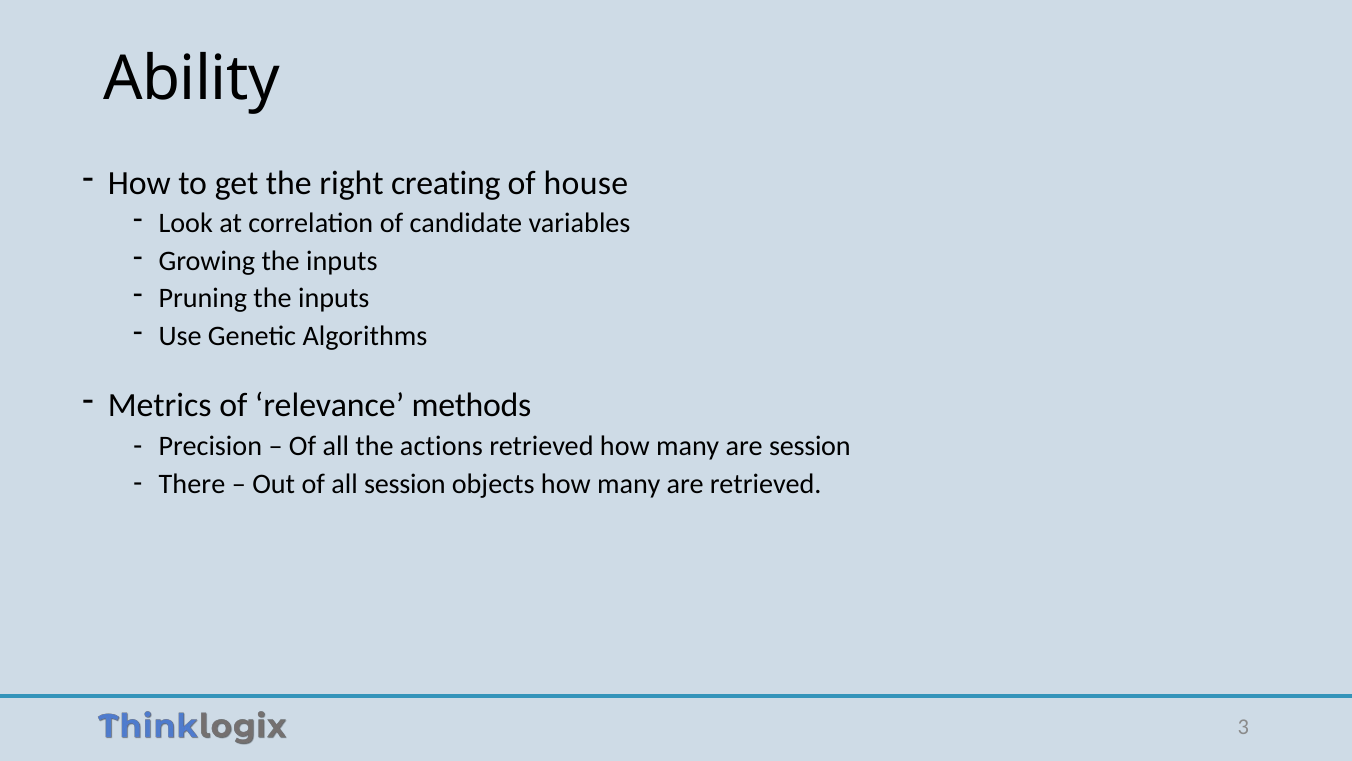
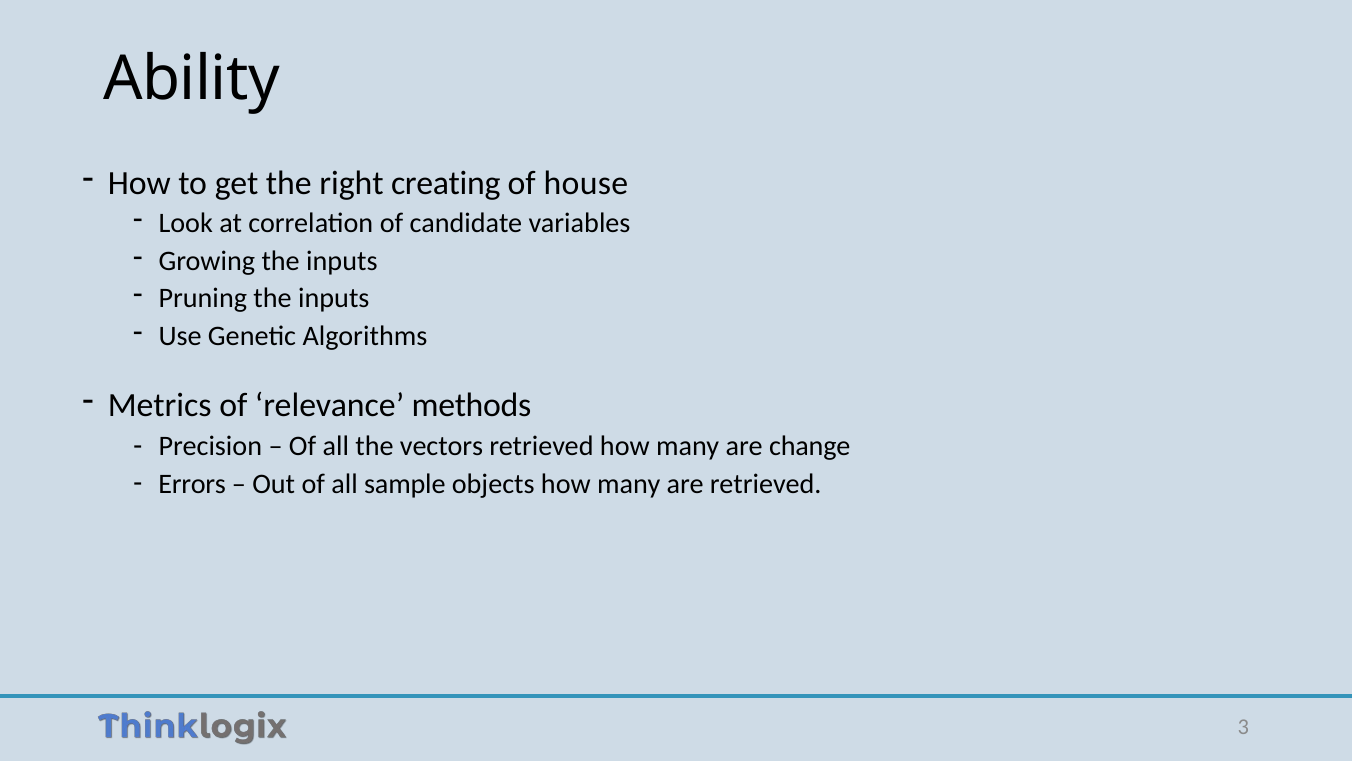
actions: actions -> vectors (442, 446)
are session: session -> change (810, 446)
There: There -> Errors (192, 483)
all session: session -> sample (405, 483)
